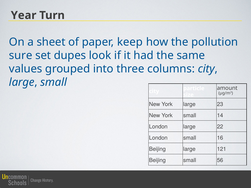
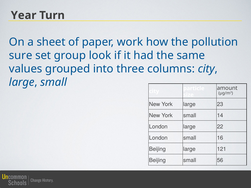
keep: keep -> work (130, 42)
dupes: dupes -> group (70, 56)
